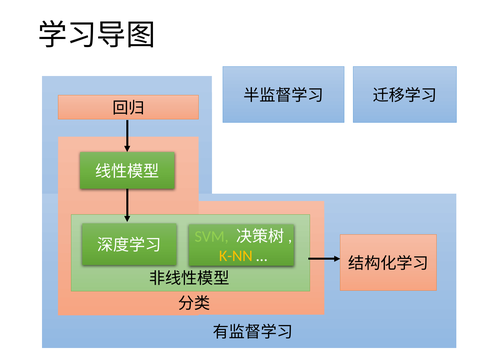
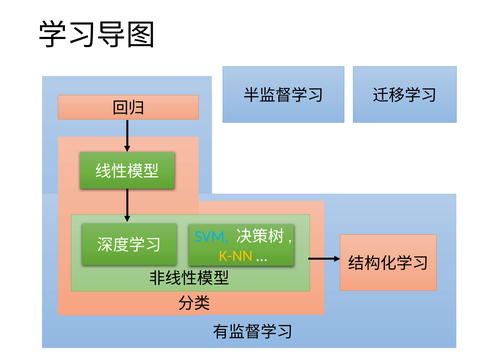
SVM colour: light green -> light blue (212, 236)
